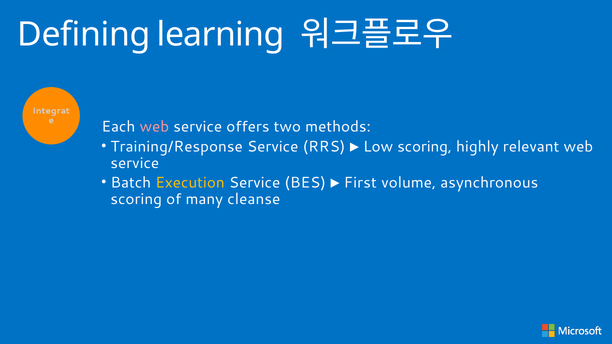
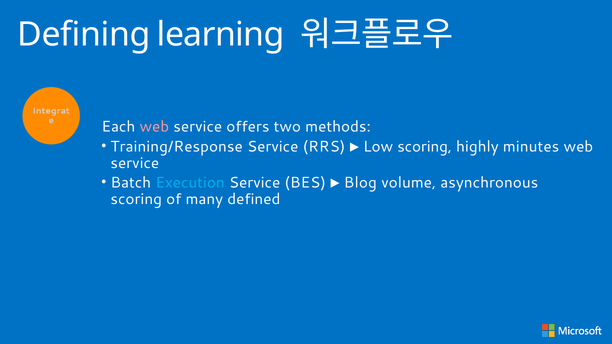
relevant: relevant -> minutes (531, 147)
Execution colour: yellow -> light blue (190, 183)
First: First -> Blog (360, 183)
cleanse: cleanse -> defined (254, 199)
